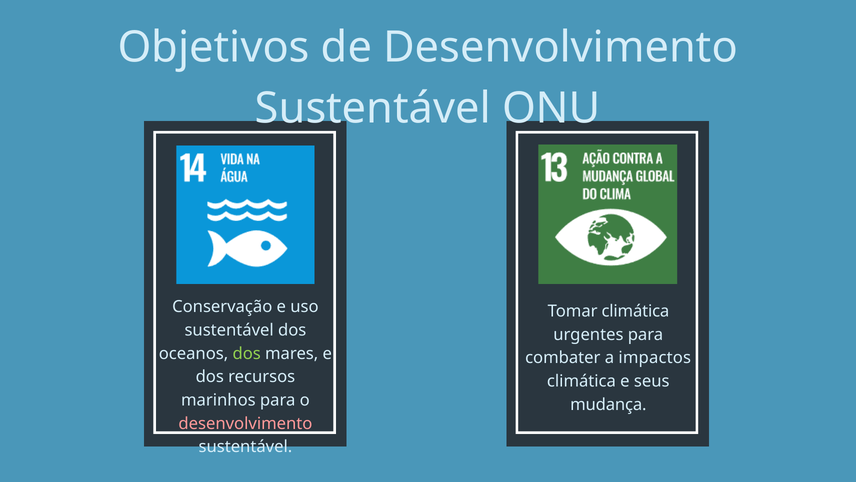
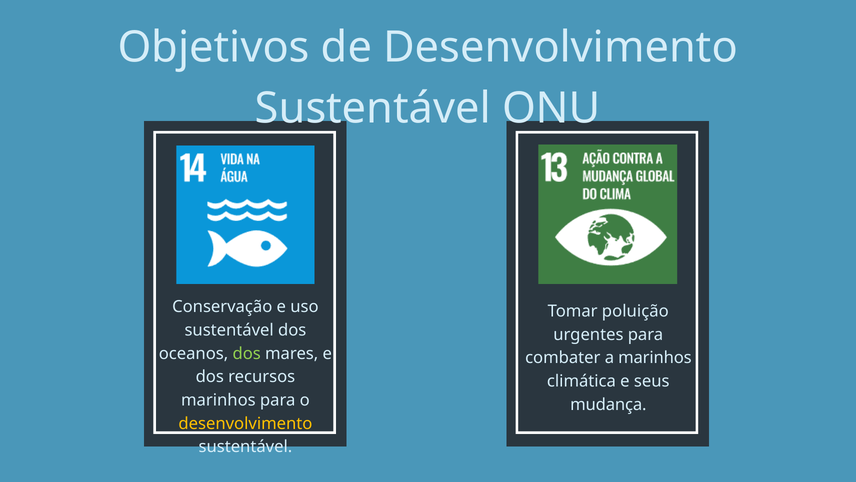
Tomar climática: climática -> poluição (635, 311)
a impactos: impactos -> marinhos (655, 358)
desenvolvimento colour: pink -> yellow (245, 423)
